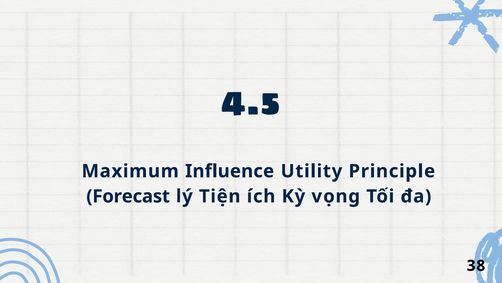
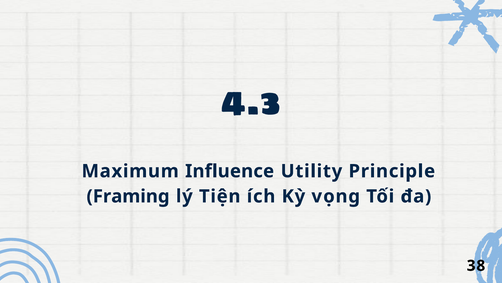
4.5: 4.5 -> 4.3 (251, 102)
Forecast: Forecast -> Framing (128, 196)
